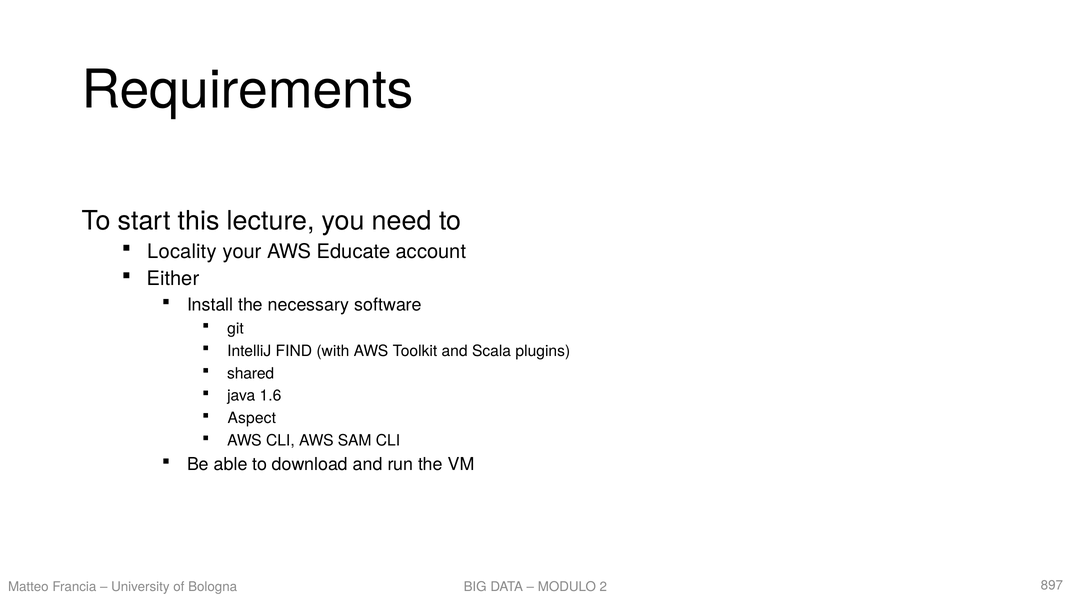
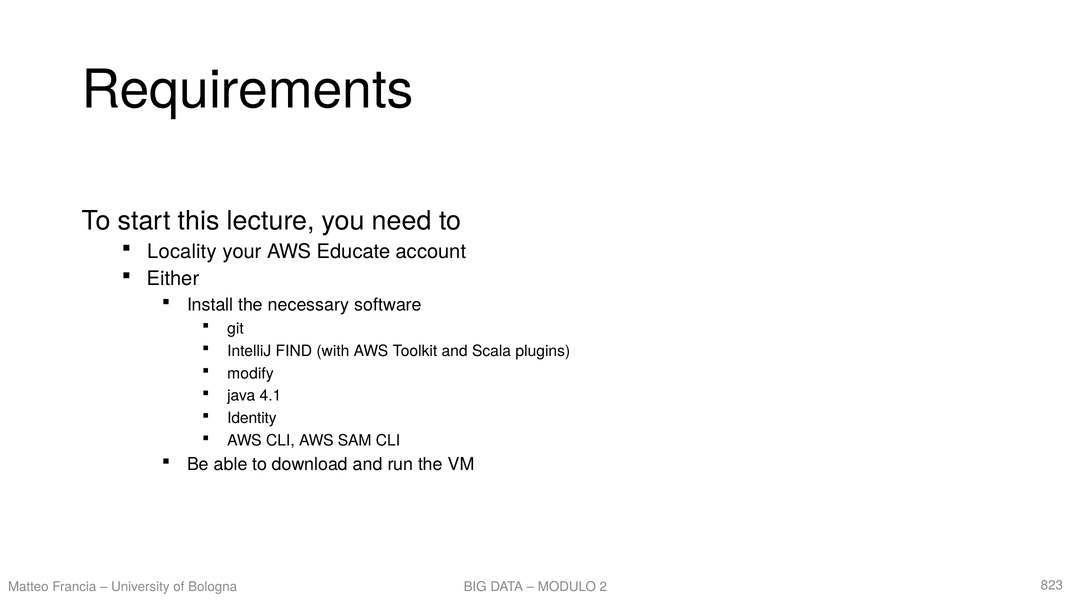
shared: shared -> modify (250, 374)
1.6: 1.6 -> 4.1 (270, 396)
Aspect: Aspect -> Identity (252, 419)
897: 897 -> 823 (1052, 586)
